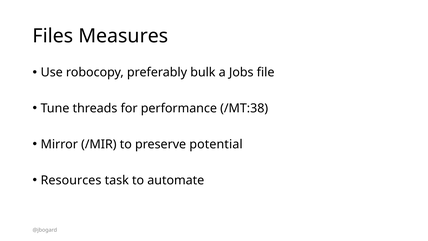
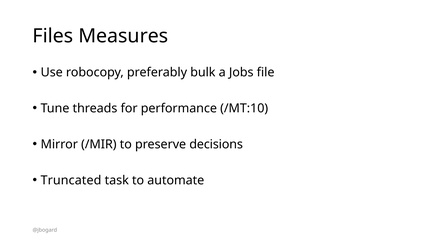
/MT:38: /MT:38 -> /MT:10 (244, 108)
potential: potential -> decisions (216, 144)
Resources: Resources -> Truncated (71, 180)
